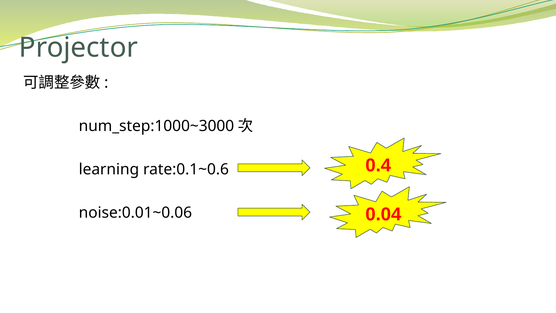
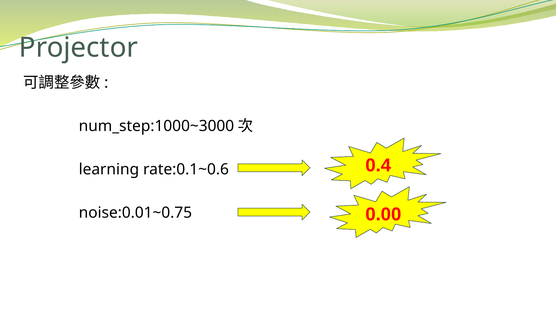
0.04: 0.04 -> 0.00 (384, 214)
noise:0.01~0.06: noise:0.01~0.06 -> noise:0.01~0.75 (135, 212)
